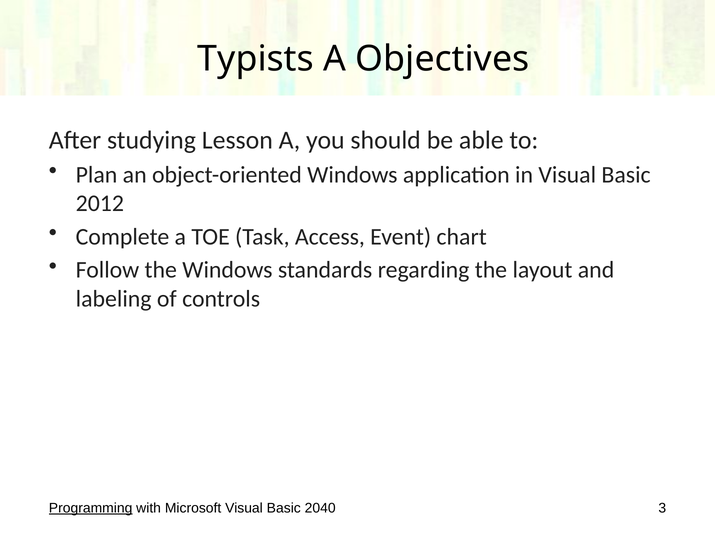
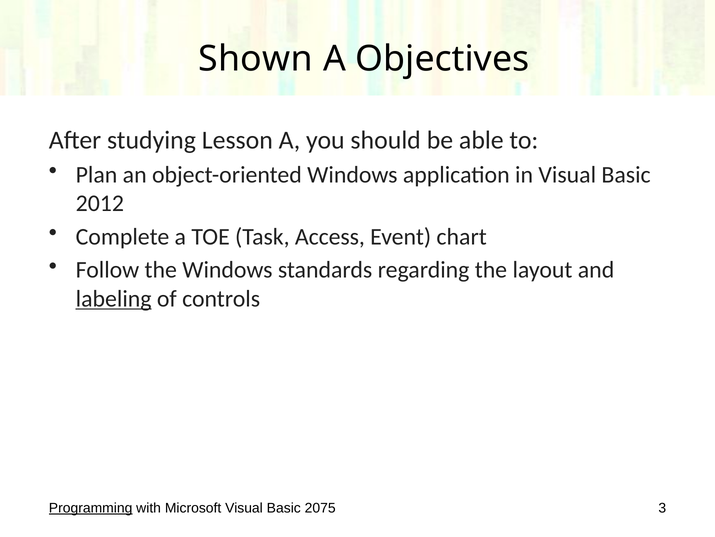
Typists: Typists -> Shown (256, 59)
labeling underline: none -> present (114, 298)
2040: 2040 -> 2075 (320, 507)
